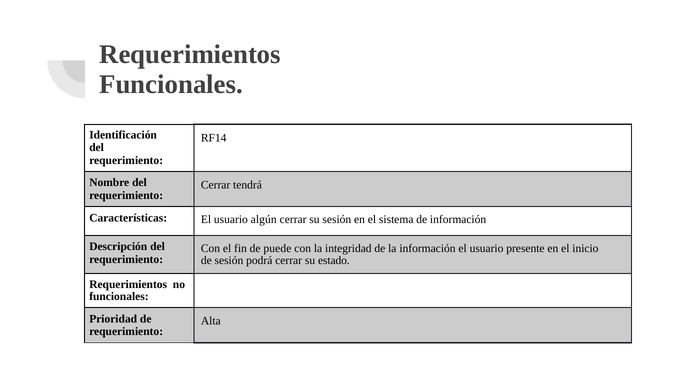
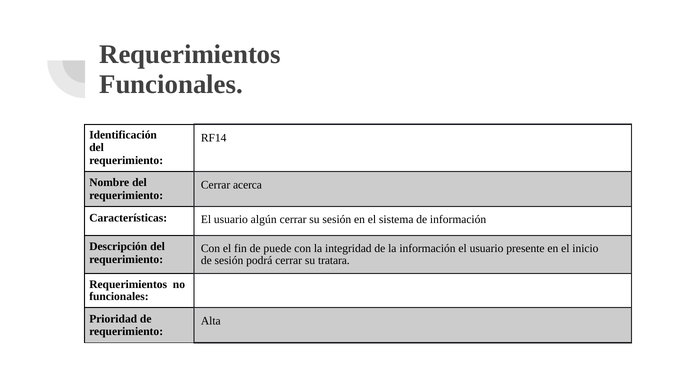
tendrá: tendrá -> acerca (248, 185)
estado: estado -> tratara (334, 260)
